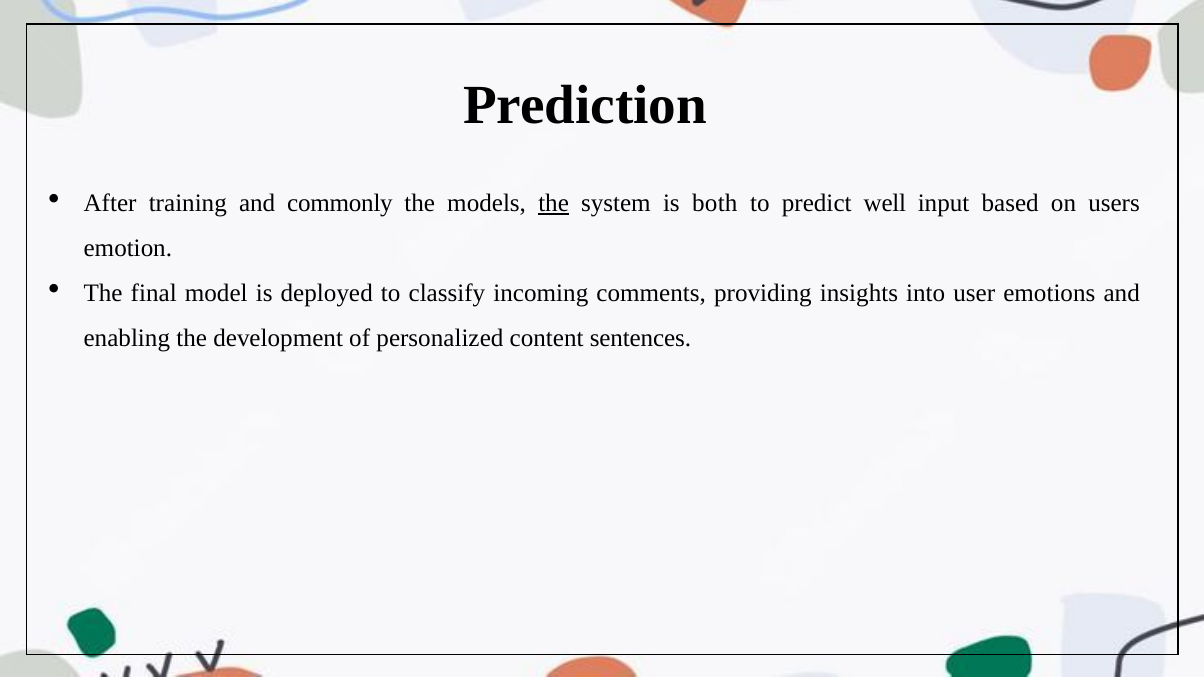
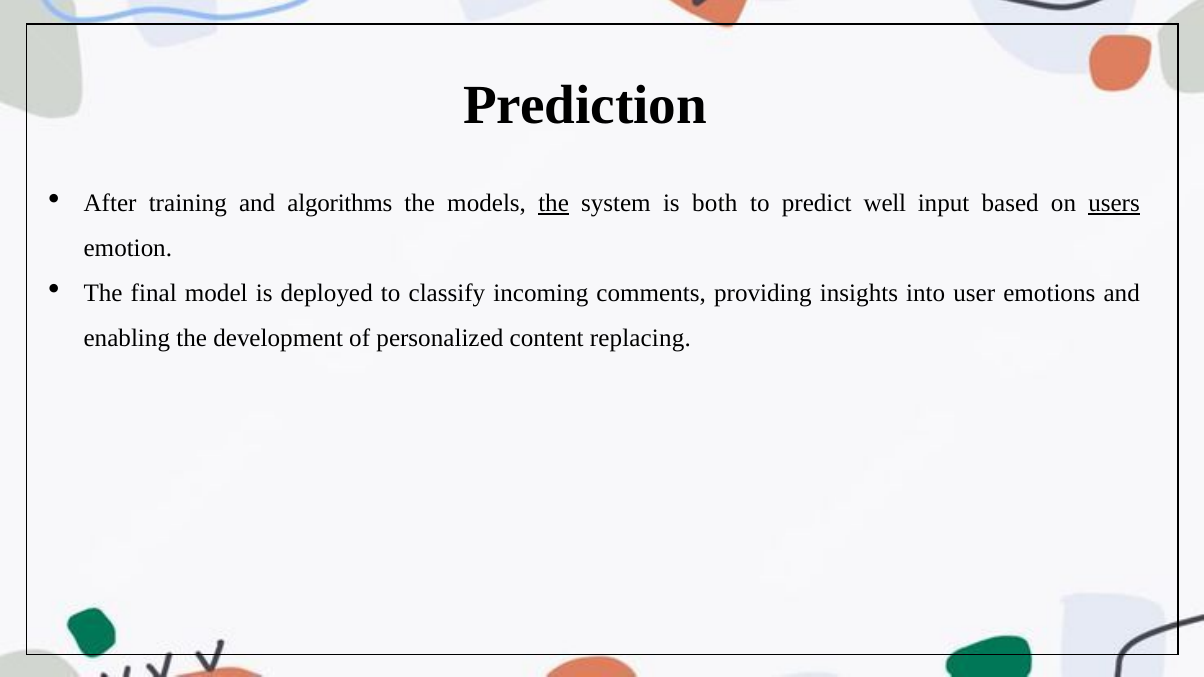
commonly: commonly -> algorithms (340, 203)
users underline: none -> present (1114, 203)
sentences: sentences -> replacing (640, 339)
